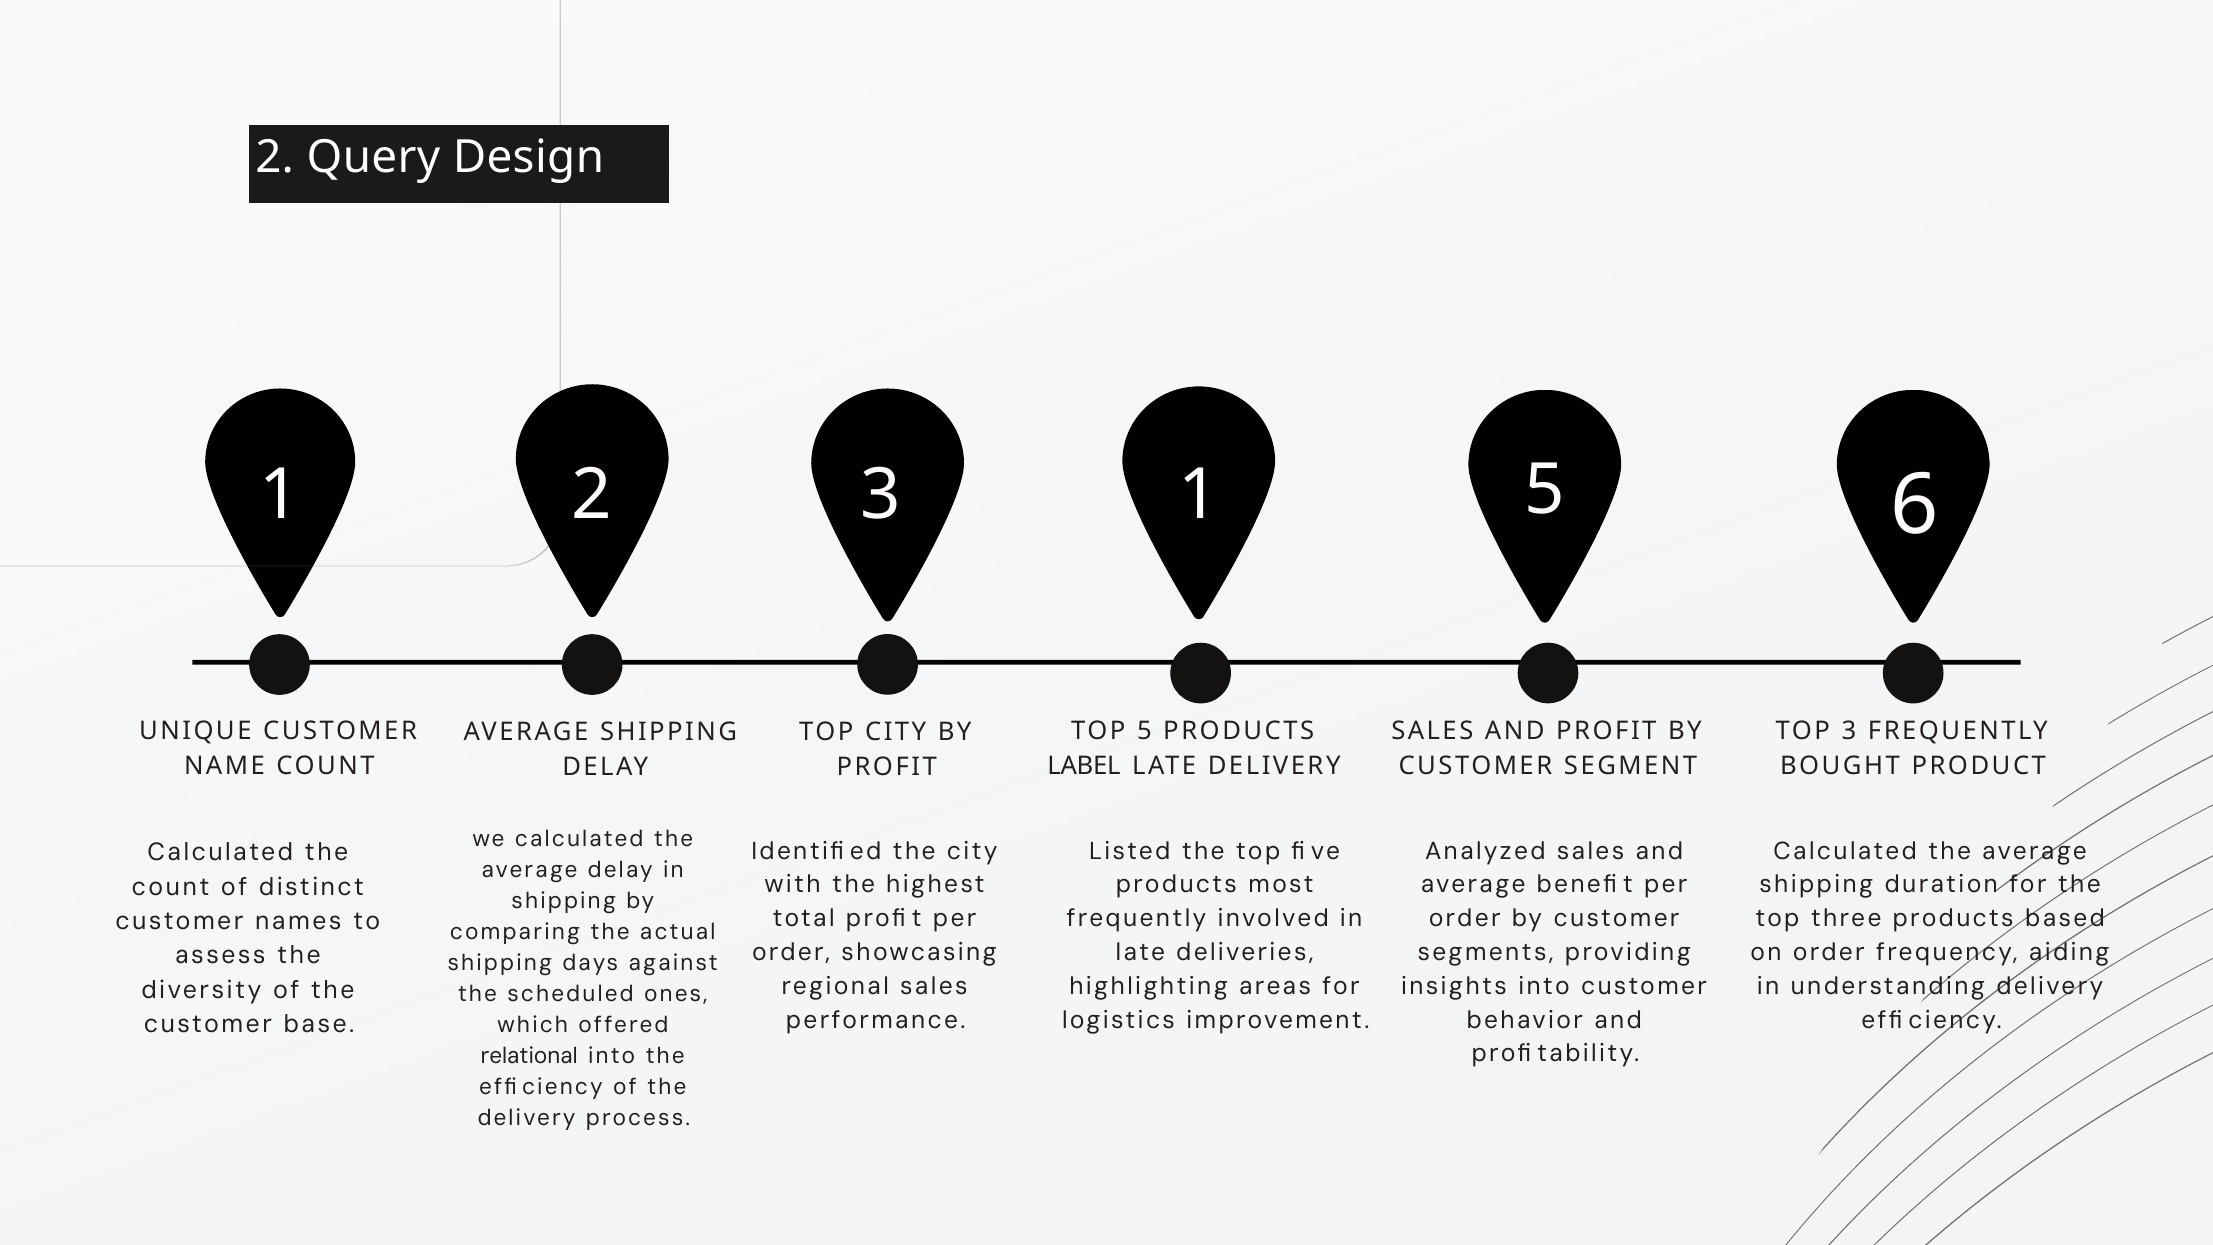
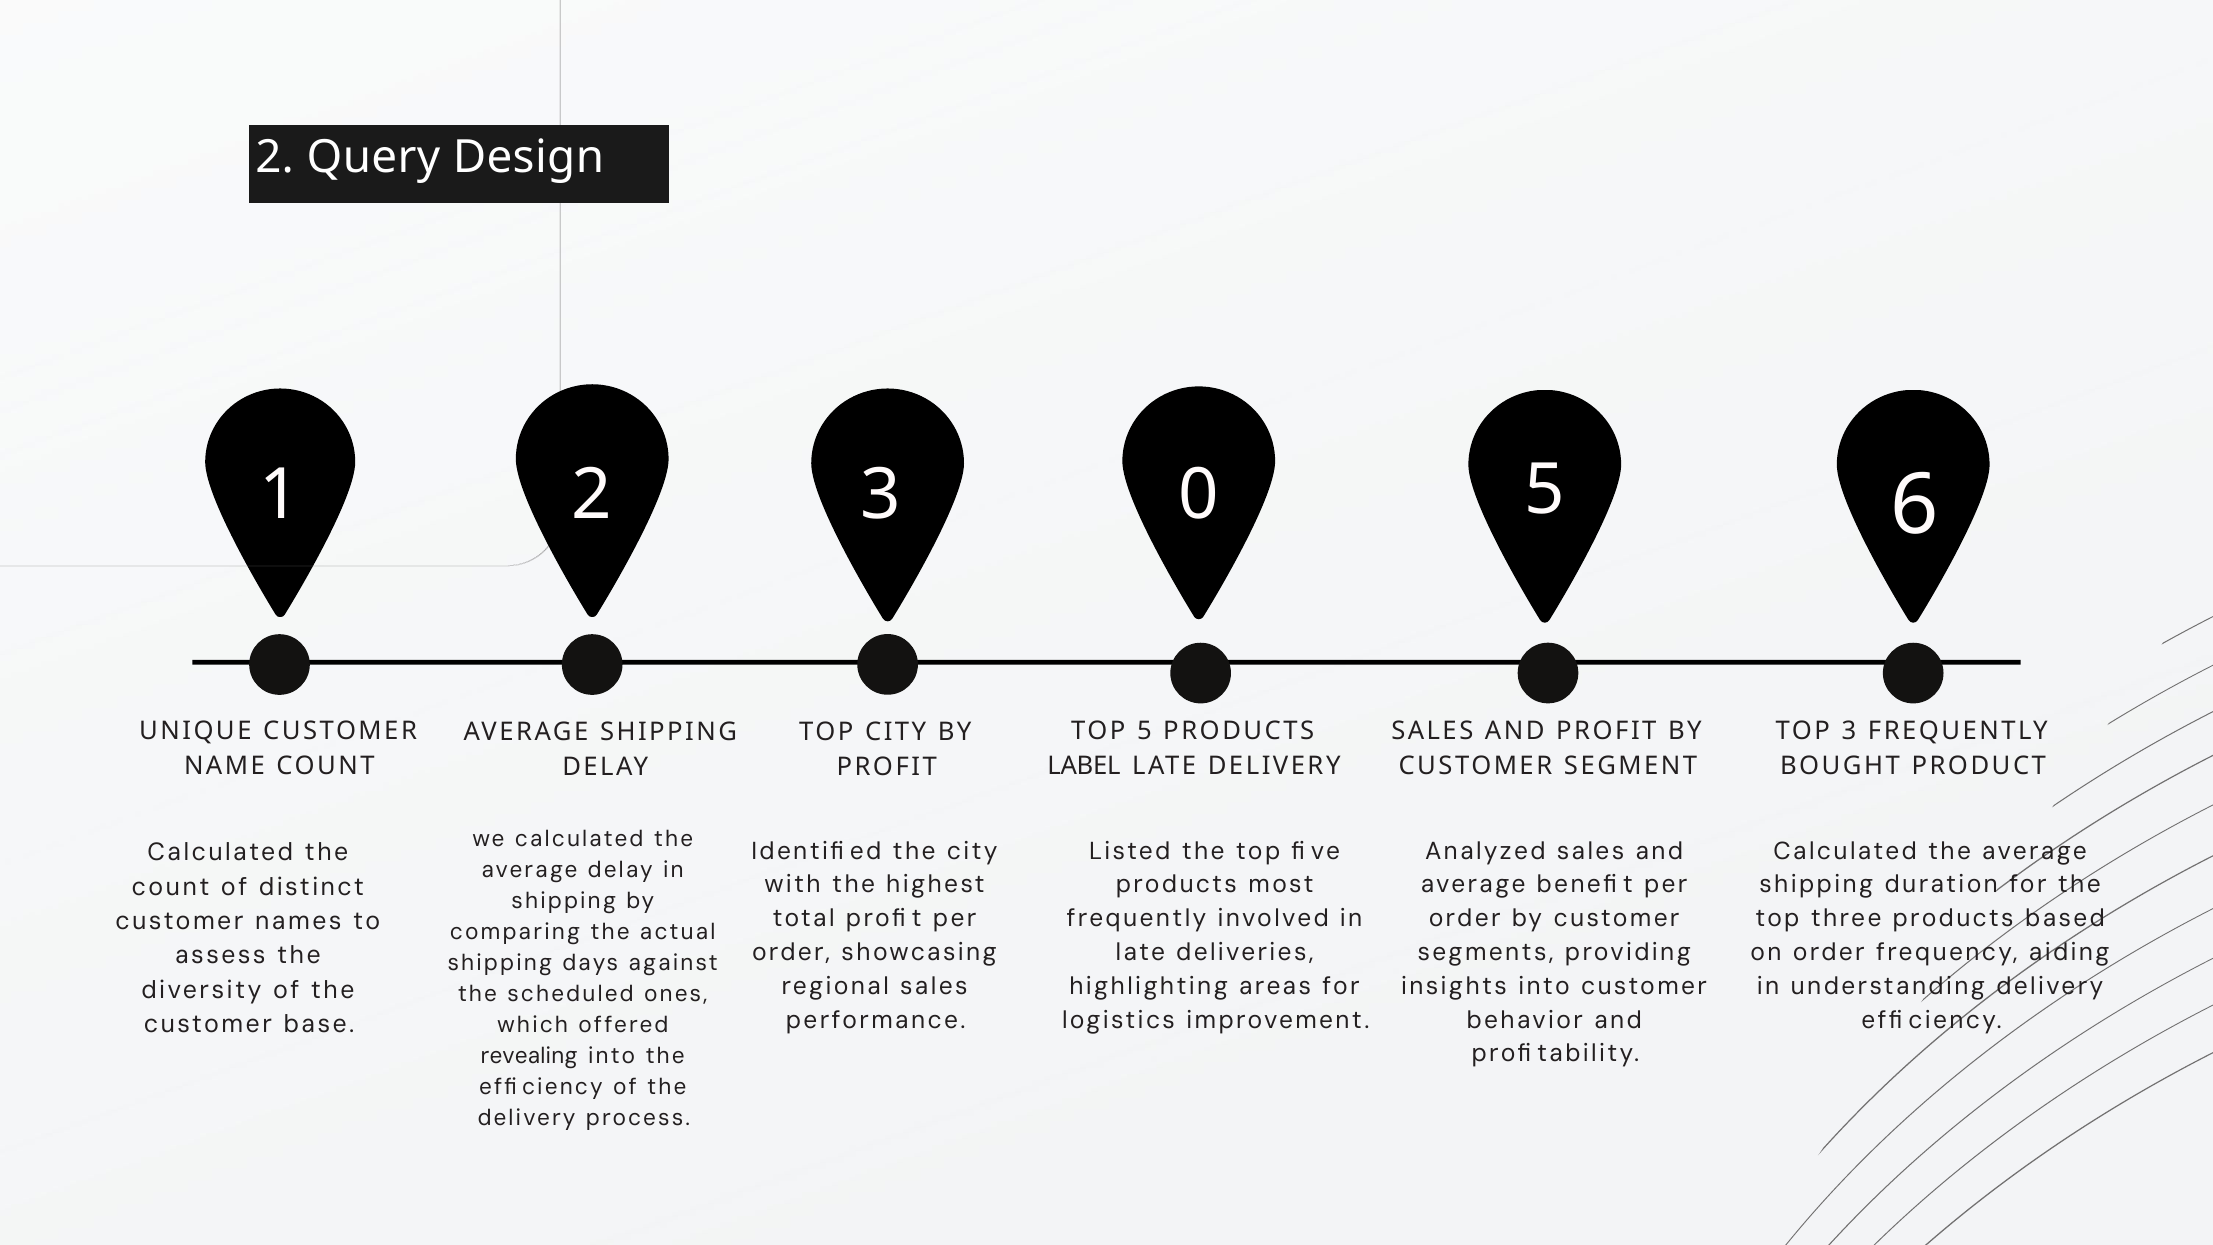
2 1: 1 -> 0 (1199, 495)
relational: relational -> revealing (529, 1056)
